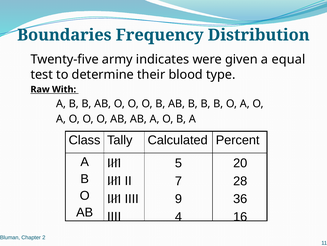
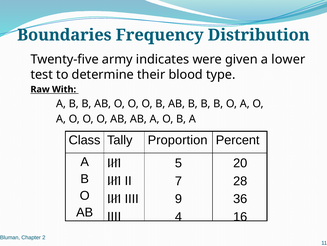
equal: equal -> lower (288, 59)
Calculated: Calculated -> Proportion (178, 140)
